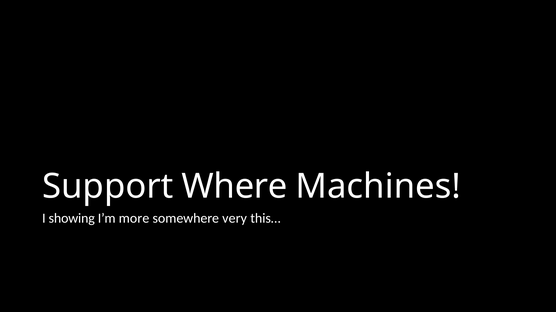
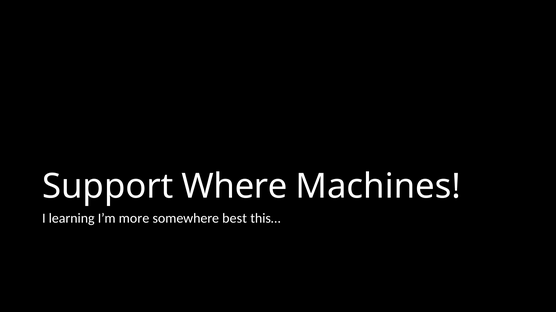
showing: showing -> learning (72, 219)
very: very -> best (235, 219)
